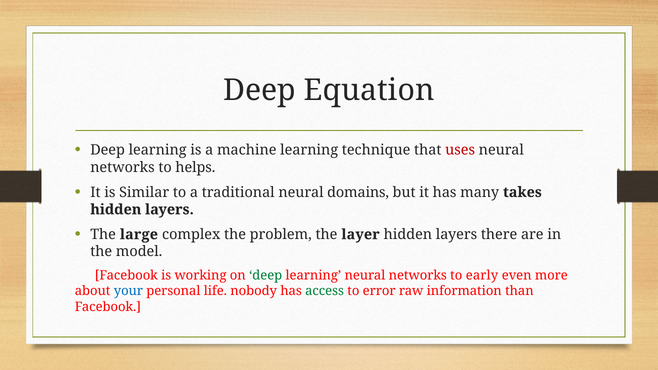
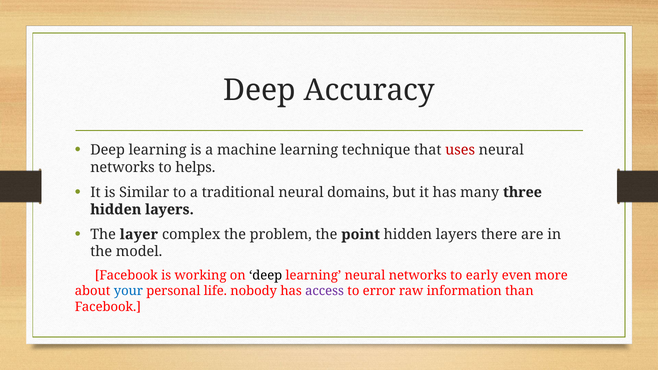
Equation: Equation -> Accuracy (369, 90)
takes: takes -> three (522, 192)
large: large -> layer (139, 235)
layer: layer -> point (361, 235)
deep colour: green -> black (266, 276)
access colour: green -> purple (325, 291)
